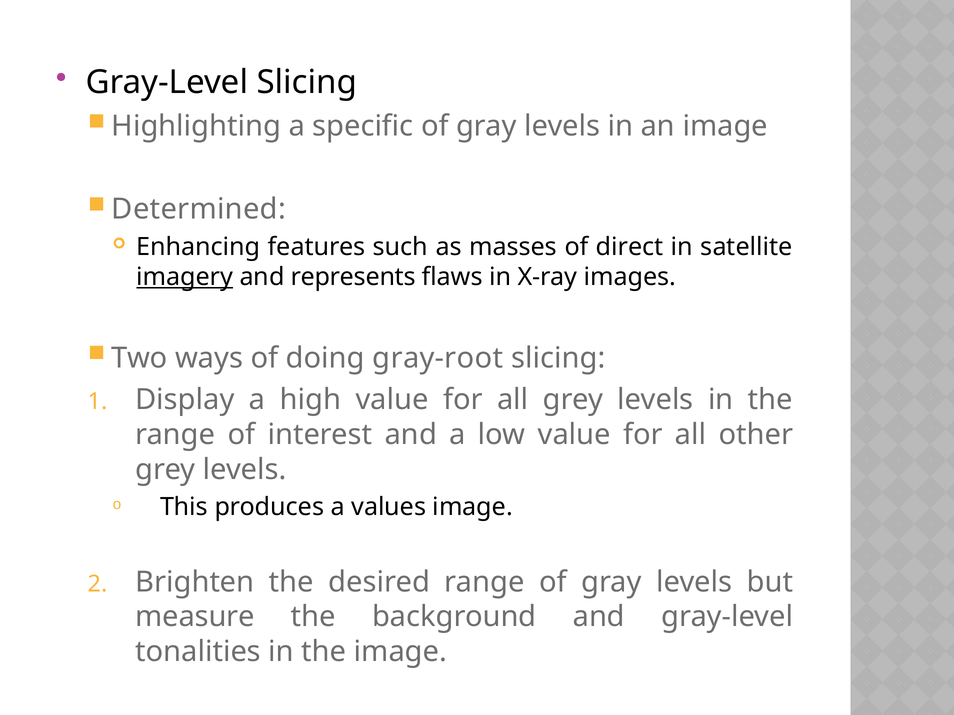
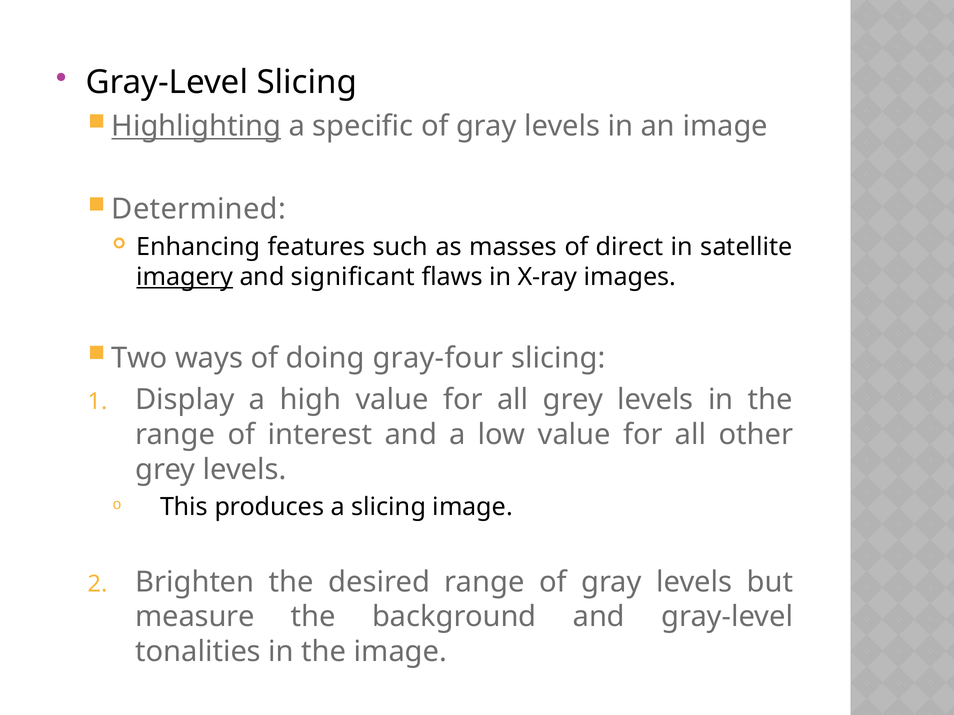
Highlighting underline: none -> present (196, 126)
represents: represents -> significant (353, 277)
gray-root: gray-root -> gray-four (438, 358)
a values: values -> slicing (389, 507)
